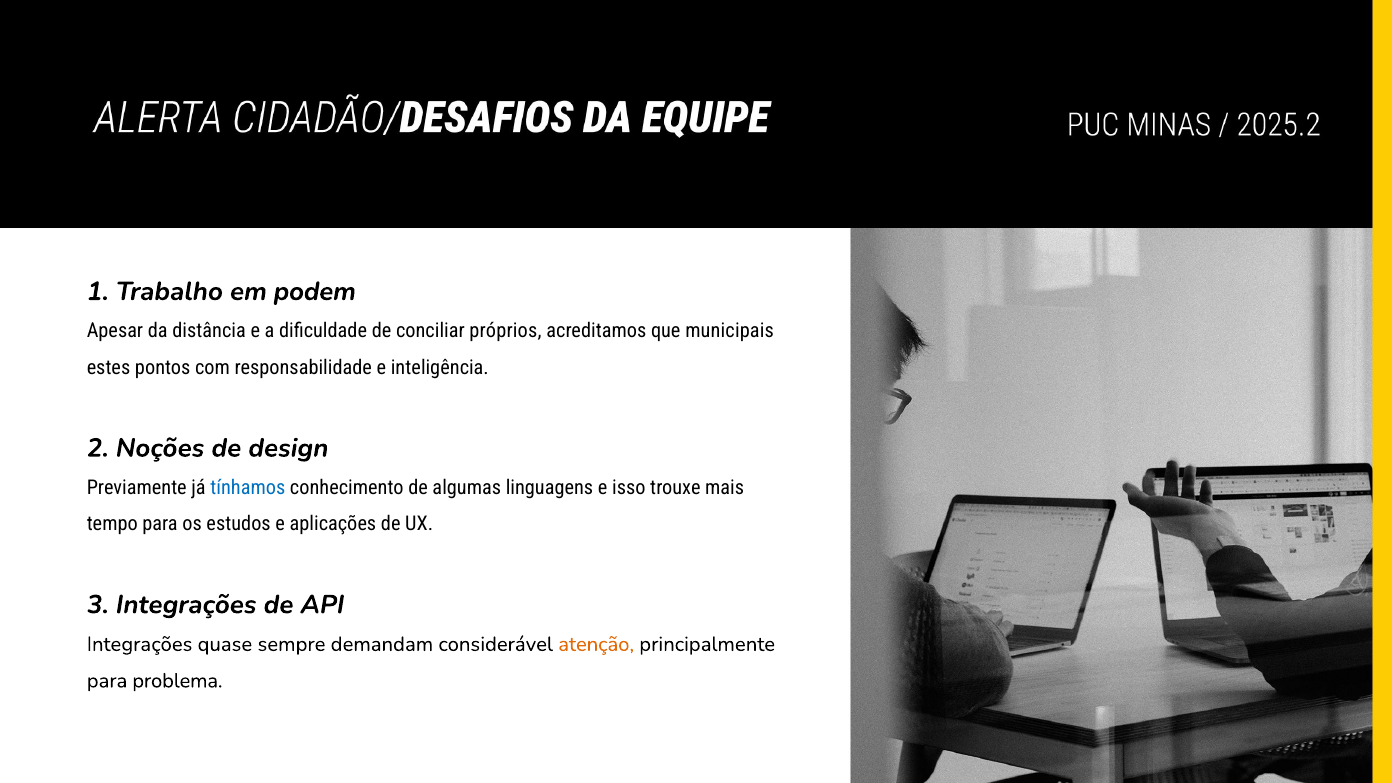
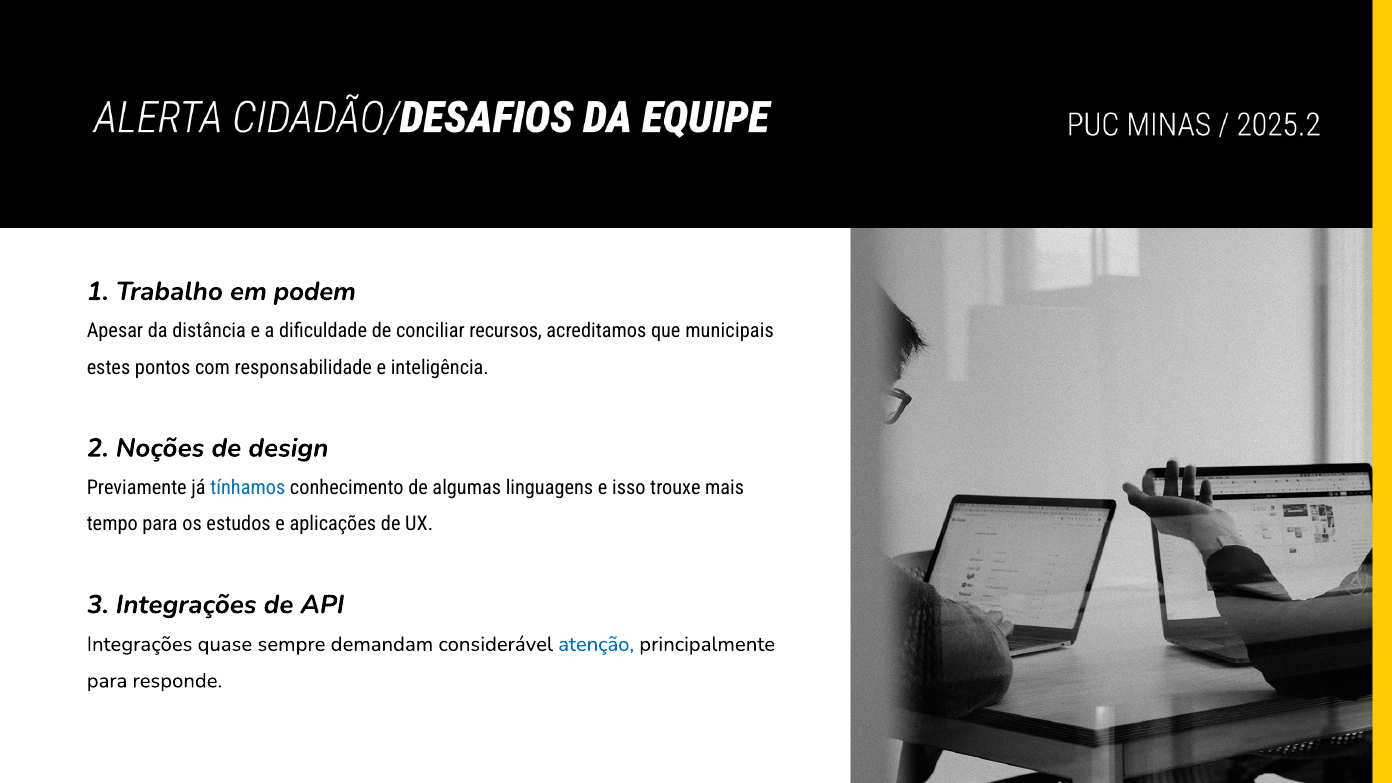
próprios: próprios -> recursos (506, 331)
atenção colour: orange -> blue (596, 644)
problema: problema -> responde (177, 681)
